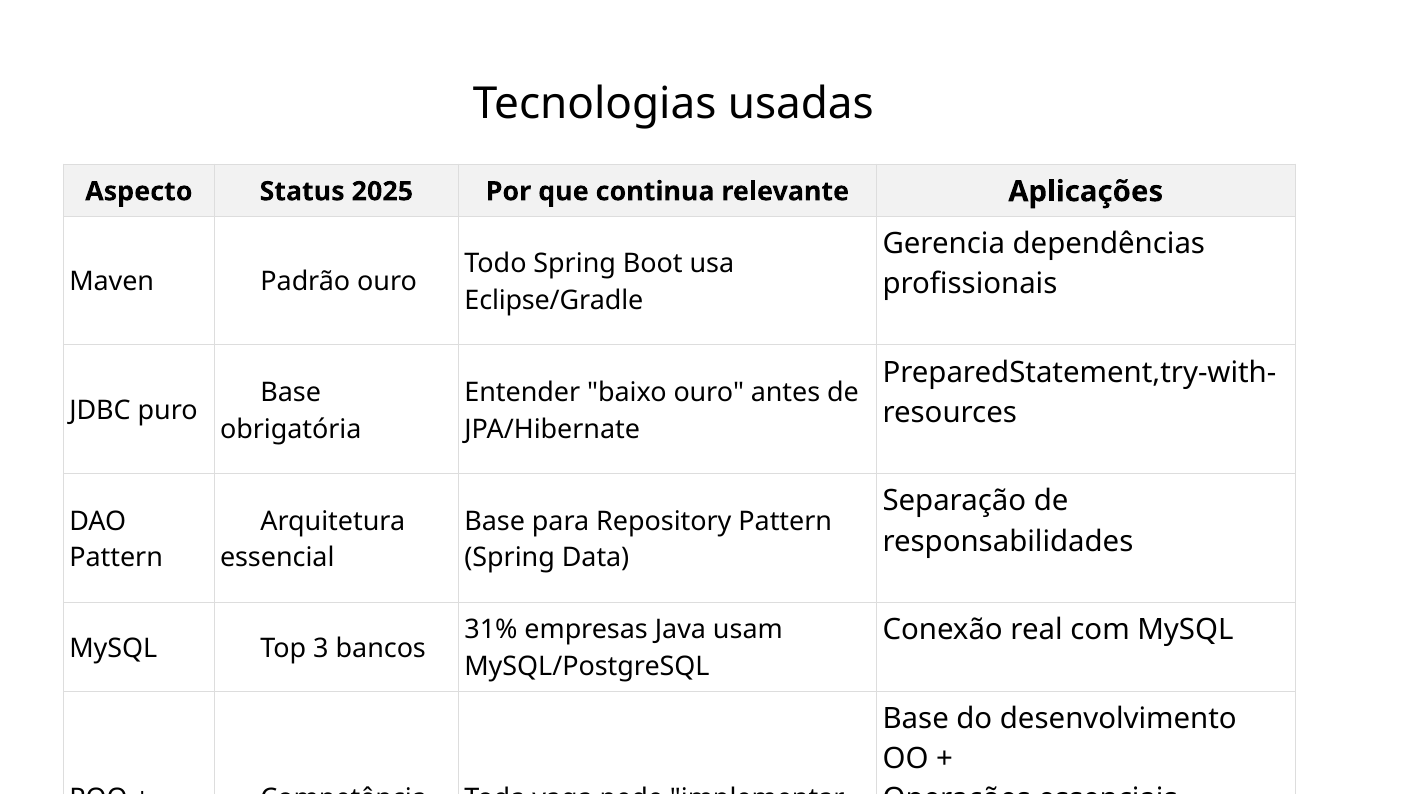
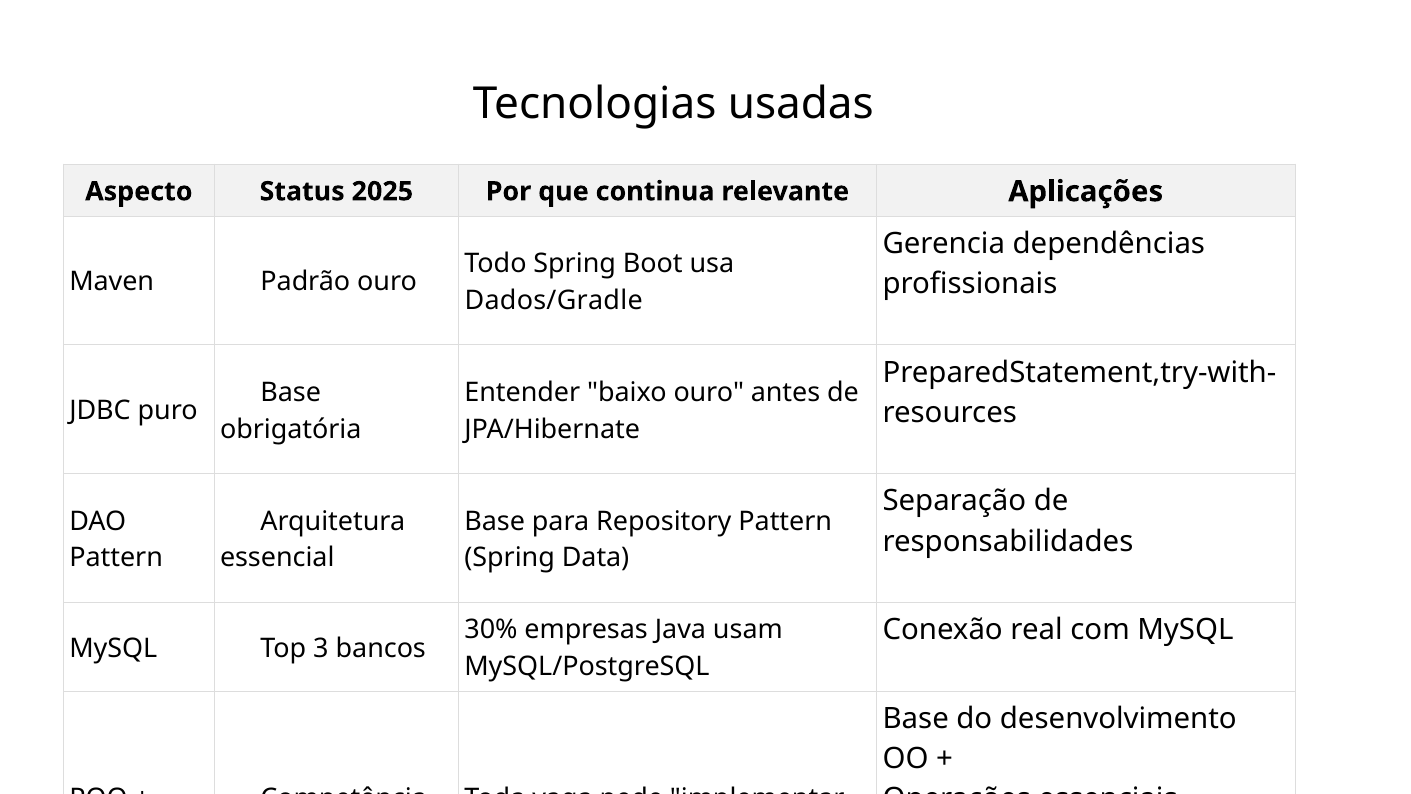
Eclipse/Gradle: Eclipse/Gradle -> Dados/Gradle (554, 300)
31%: 31% -> 30% (491, 630)
